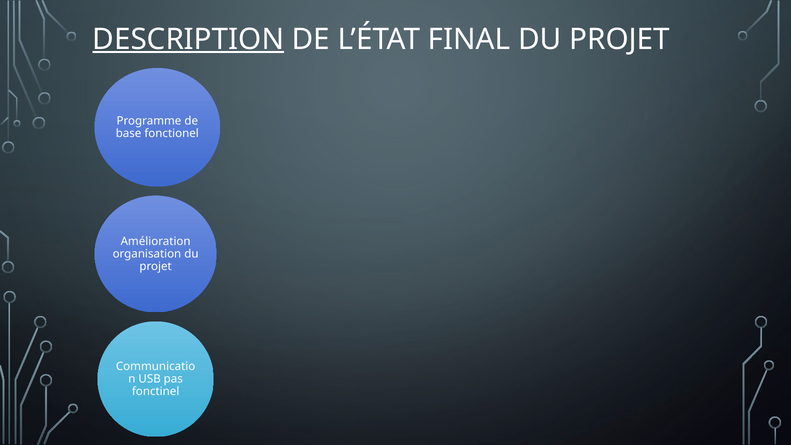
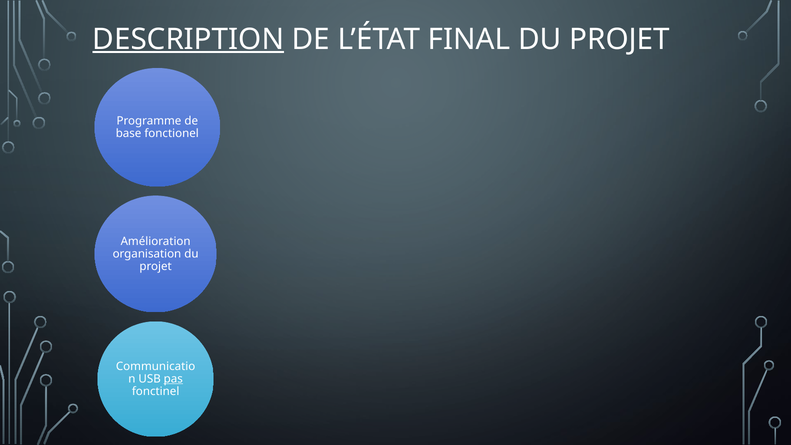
pas underline: none -> present (173, 379)
